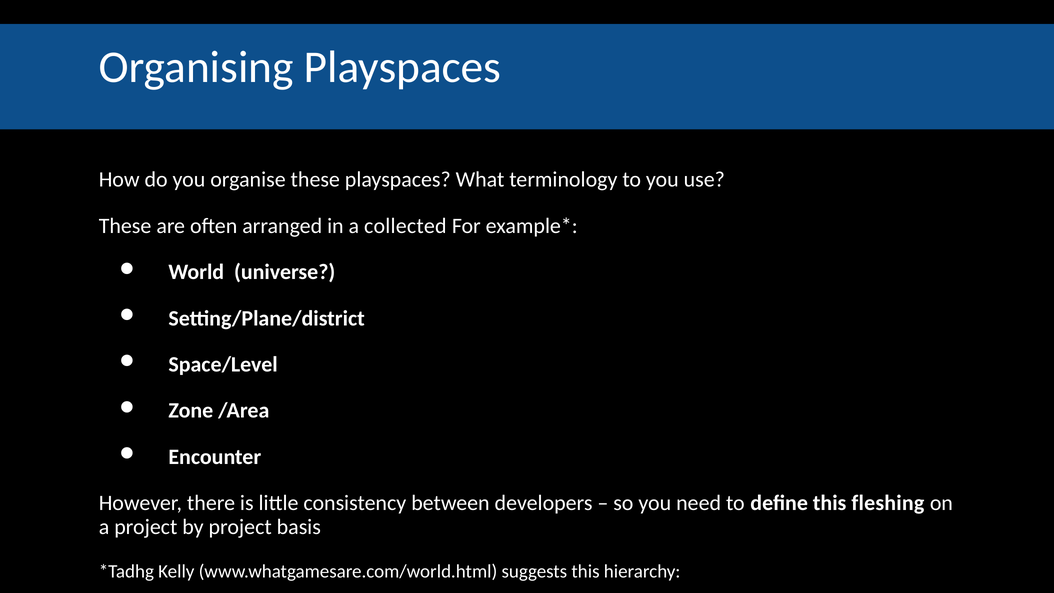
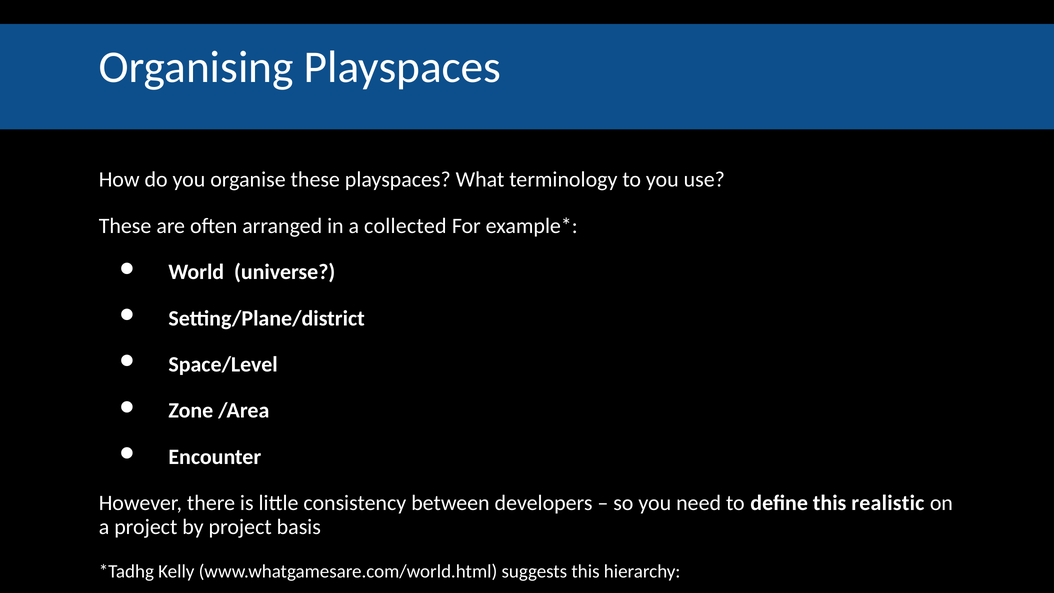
fleshing: fleshing -> realistic (888, 503)
